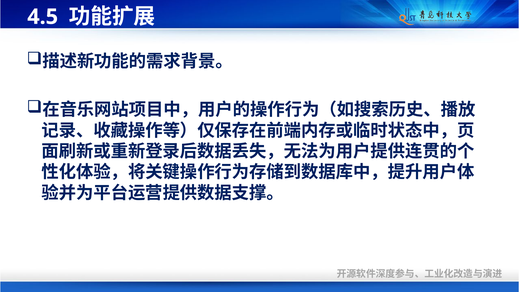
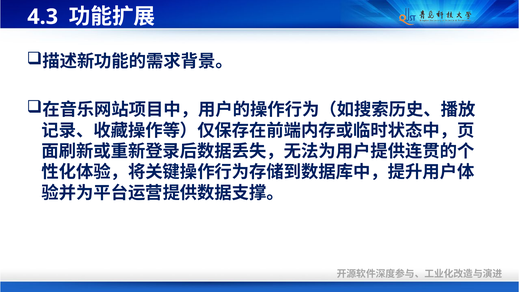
4.5: 4.5 -> 4.3 (43, 17)
